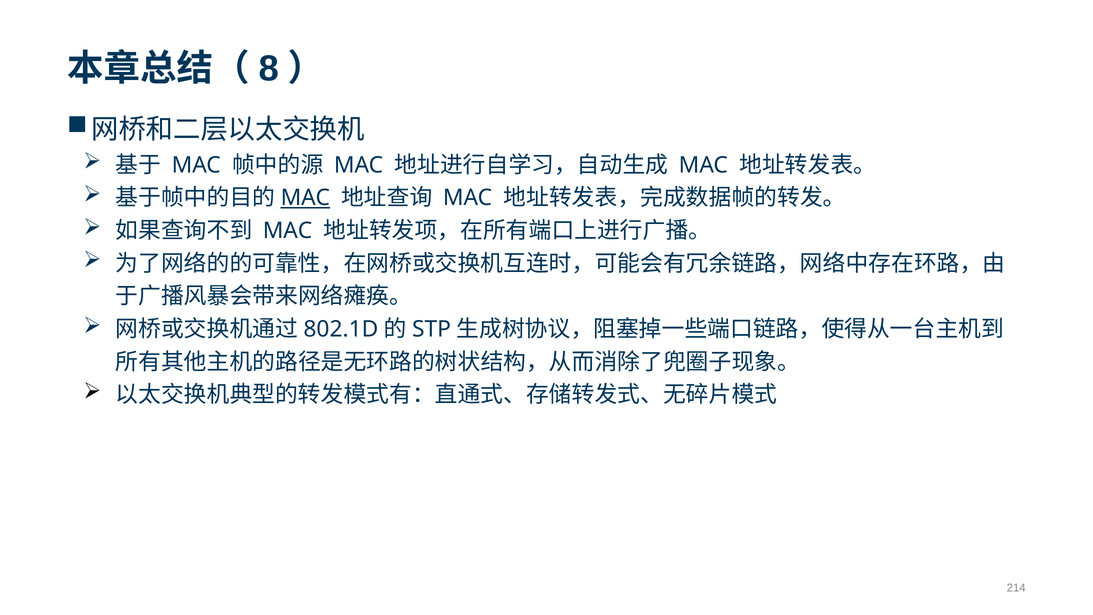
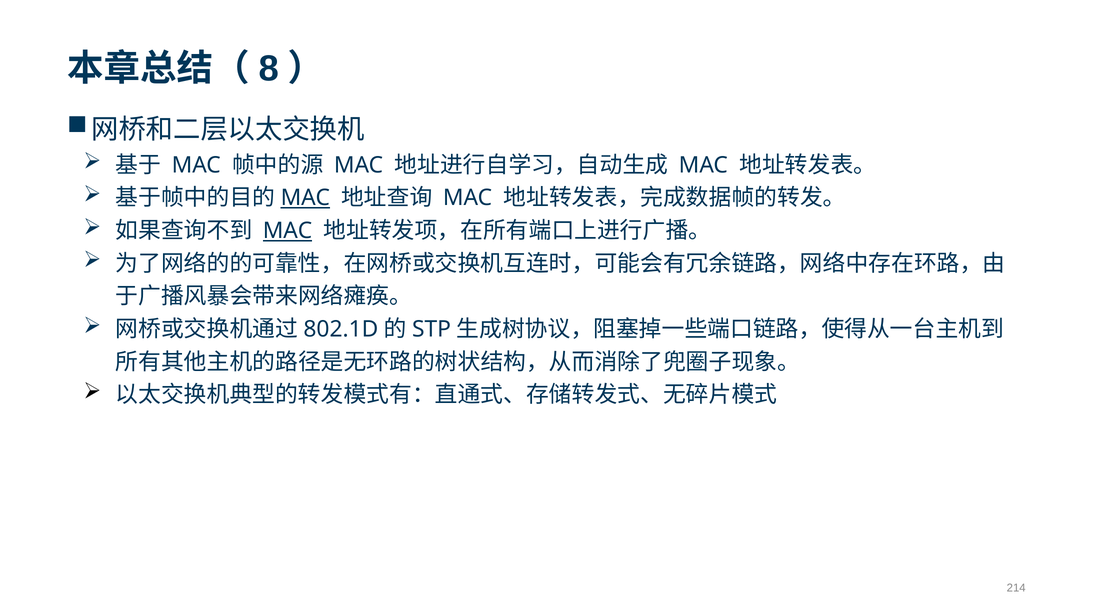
MAC underline: none -> present (288, 231)
